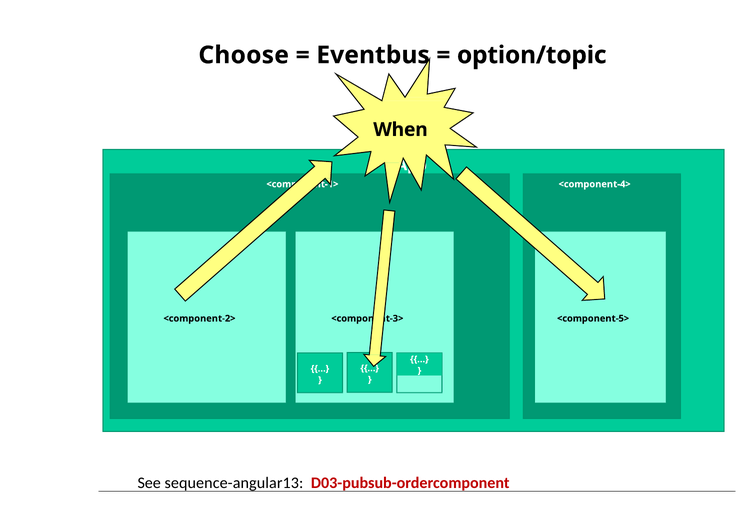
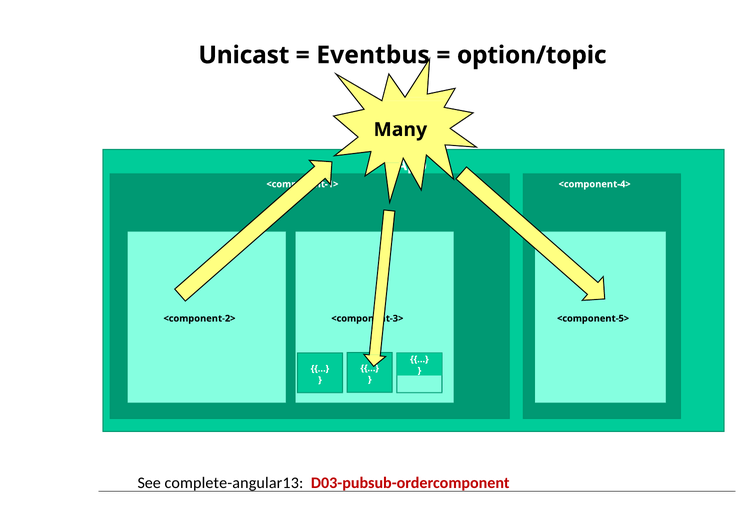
Choose: Choose -> Unicast (244, 55)
When: When -> Many (400, 130)
sequence-angular13: sequence-angular13 -> complete-angular13 (234, 483)
